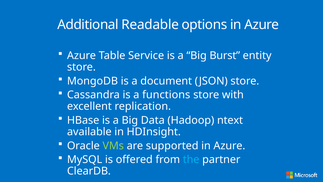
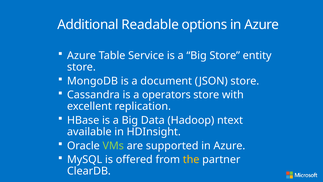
Big Burst: Burst -> Store (225, 55)
functions: functions -> operators (166, 95)
the colour: light blue -> yellow (191, 159)
